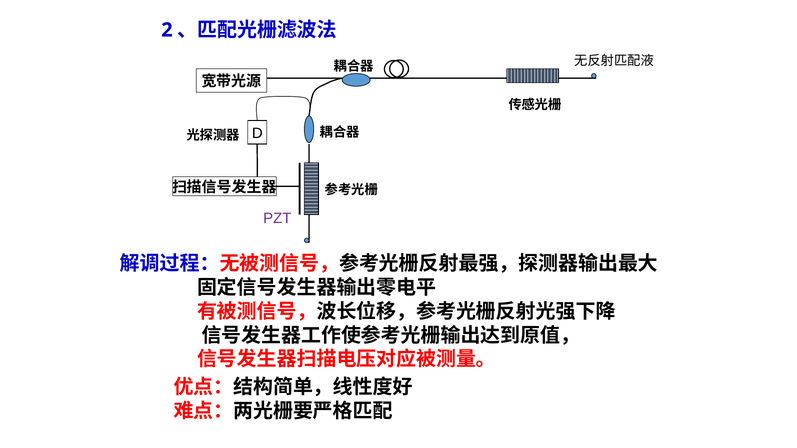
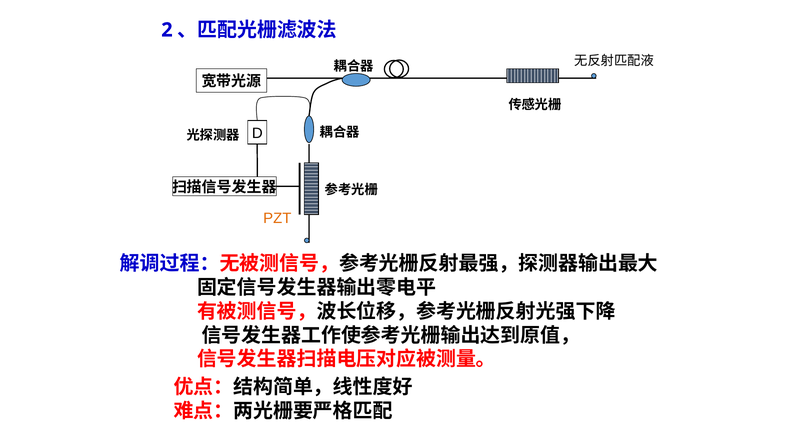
PZT colour: purple -> orange (277, 218)
